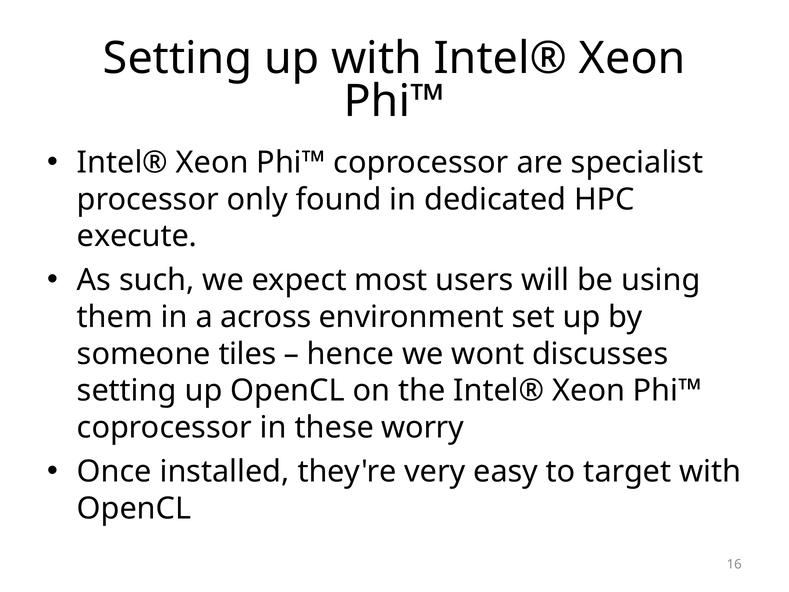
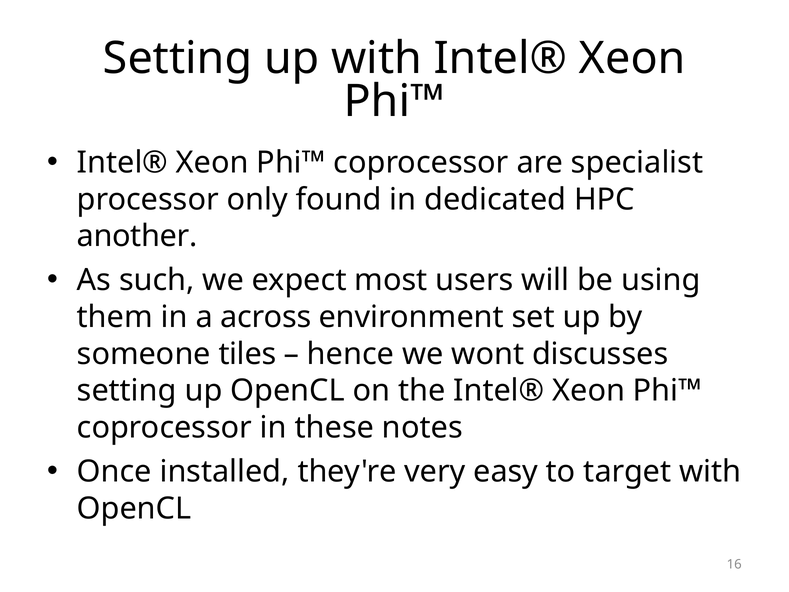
execute: execute -> another (137, 236)
worry: worry -> notes (423, 427)
